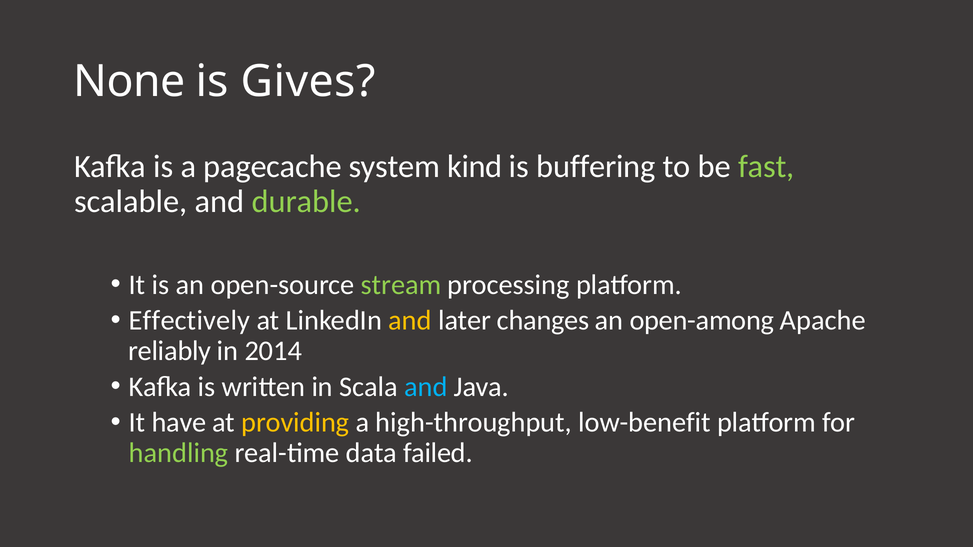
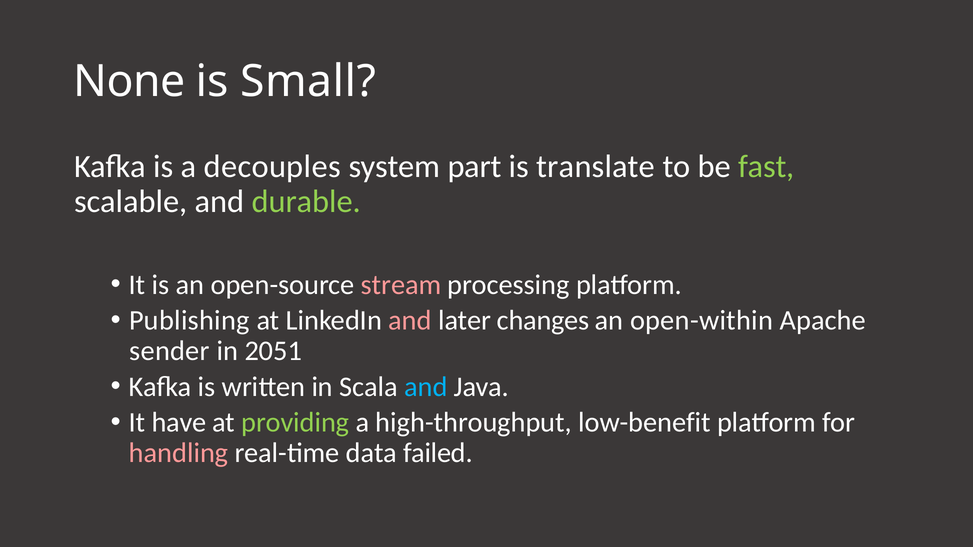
Gives: Gives -> Small (308, 82)
pagecache: pagecache -> decouples (272, 167)
kind: kind -> part (475, 167)
buffering: buffering -> translate (596, 167)
stream colour: light green -> pink (401, 285)
Effectively: Effectively -> Publishing (189, 321)
and colour: yellow -> pink (410, 321)
open-among: open-among -> open-within (702, 321)
reliably: reliably -> sender (169, 351)
2014: 2014 -> 2051 (273, 351)
providing colour: yellow -> light green (295, 423)
handling colour: light green -> pink (179, 453)
